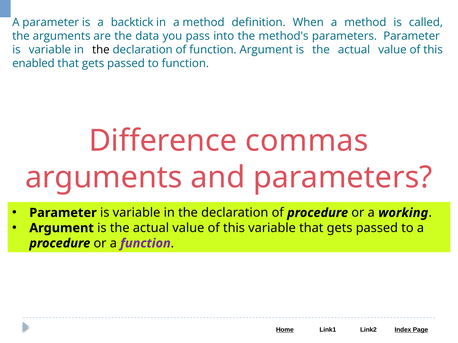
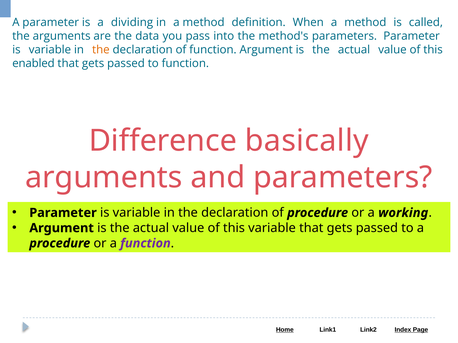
backtick: backtick -> dividing (132, 22)
the colour: black -> orange (101, 50)
commas: commas -> basically (307, 141)
